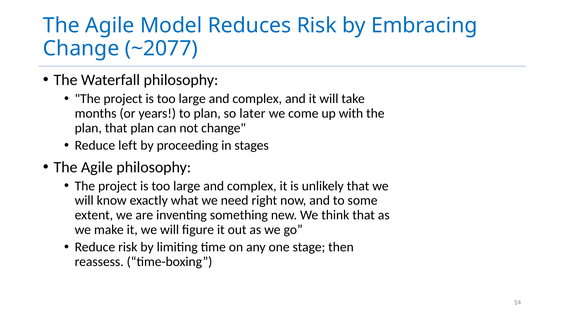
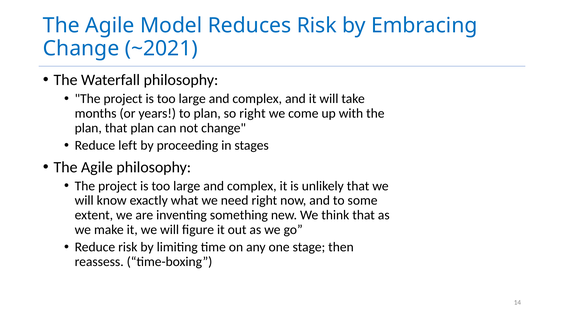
~2077: ~2077 -> ~2021 (161, 48)
so later: later -> right (252, 113)
